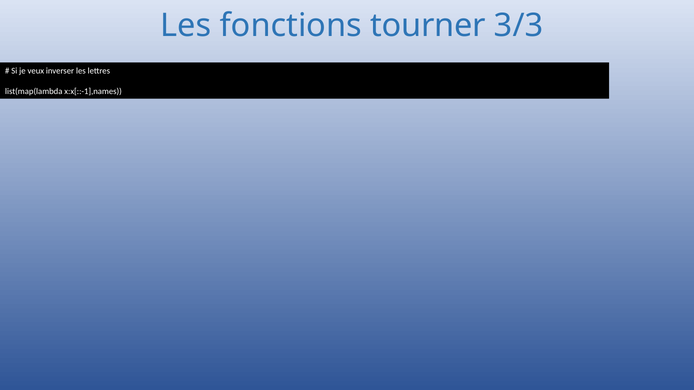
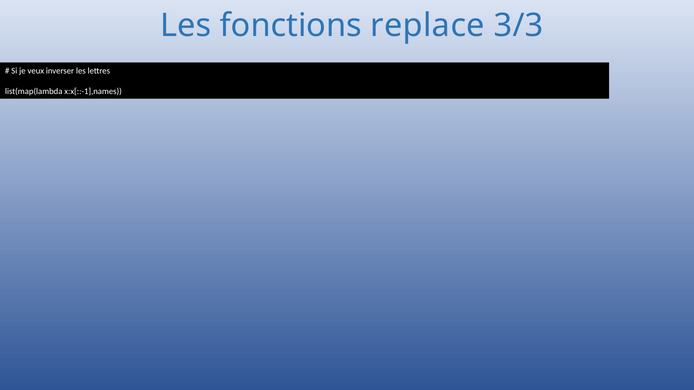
tourner: tourner -> replace (428, 25)
